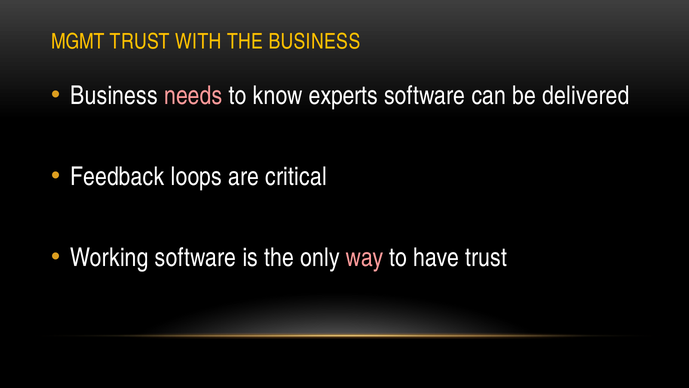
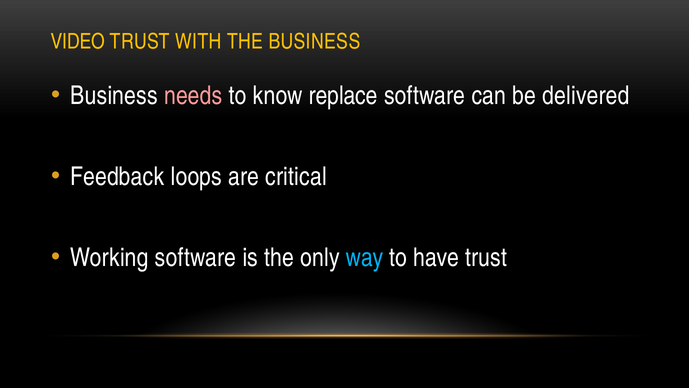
MGMT: MGMT -> VIDEO (78, 41)
experts: experts -> replace (343, 95)
way colour: pink -> light blue (365, 257)
